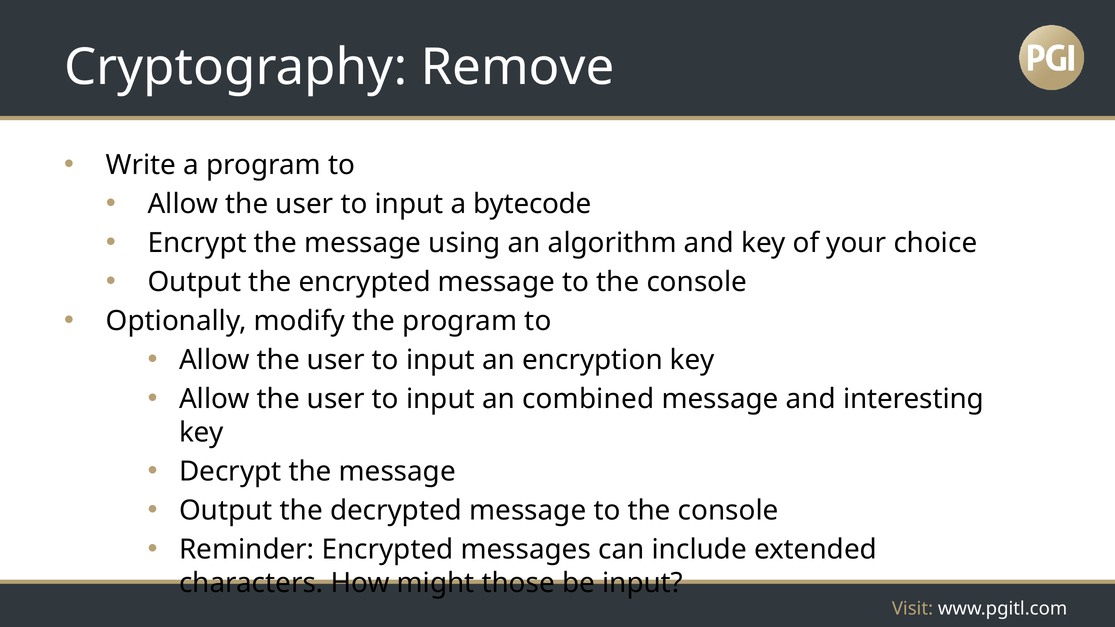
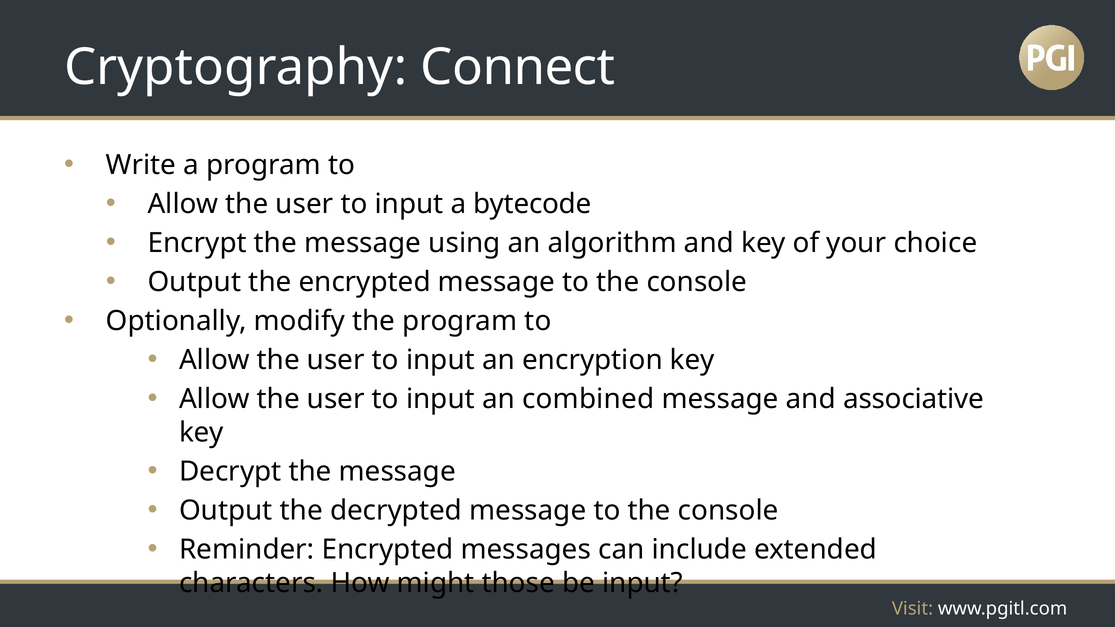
Remove: Remove -> Connect (518, 67)
interesting: interesting -> associative (913, 399)
